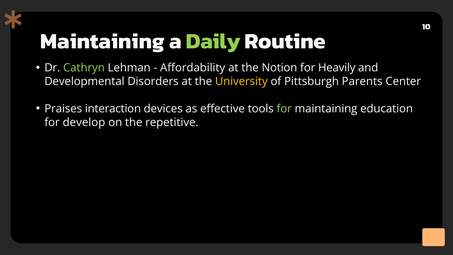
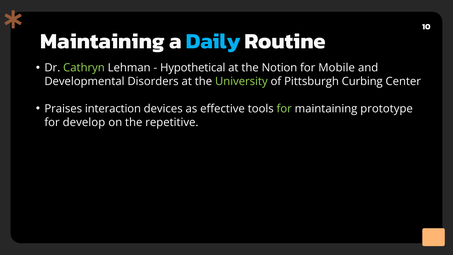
Daily colour: light green -> light blue (213, 41)
Affordability: Affordability -> Hypothetical (193, 68)
Heavily: Heavily -> Mobile (337, 68)
University colour: yellow -> light green (241, 81)
Parents: Parents -> Curbing (362, 81)
education: education -> prototype (387, 109)
